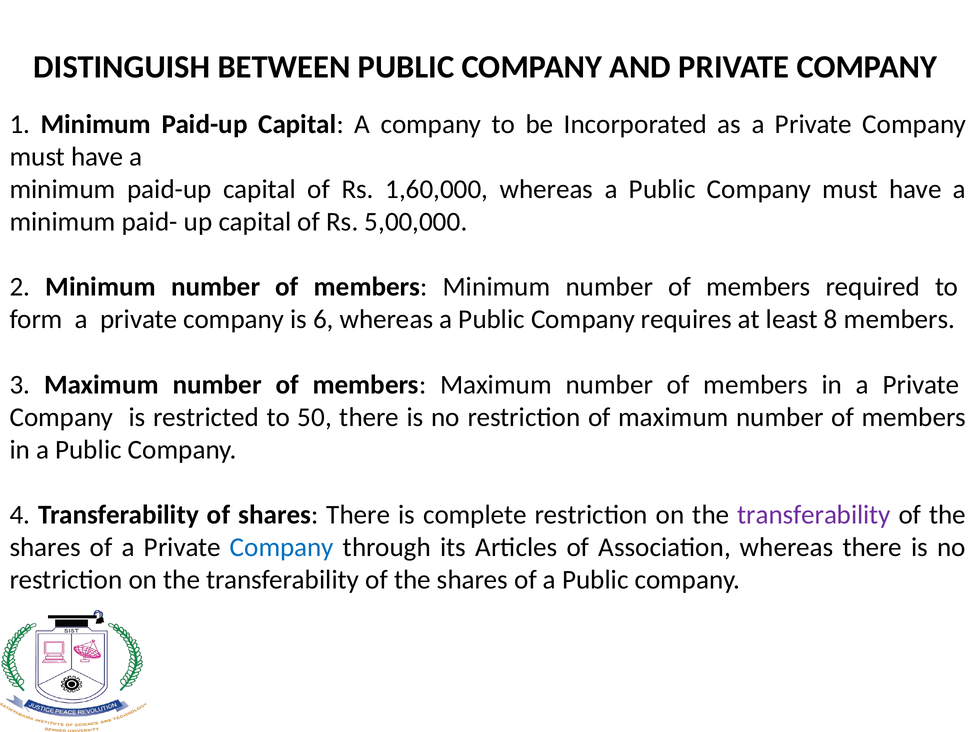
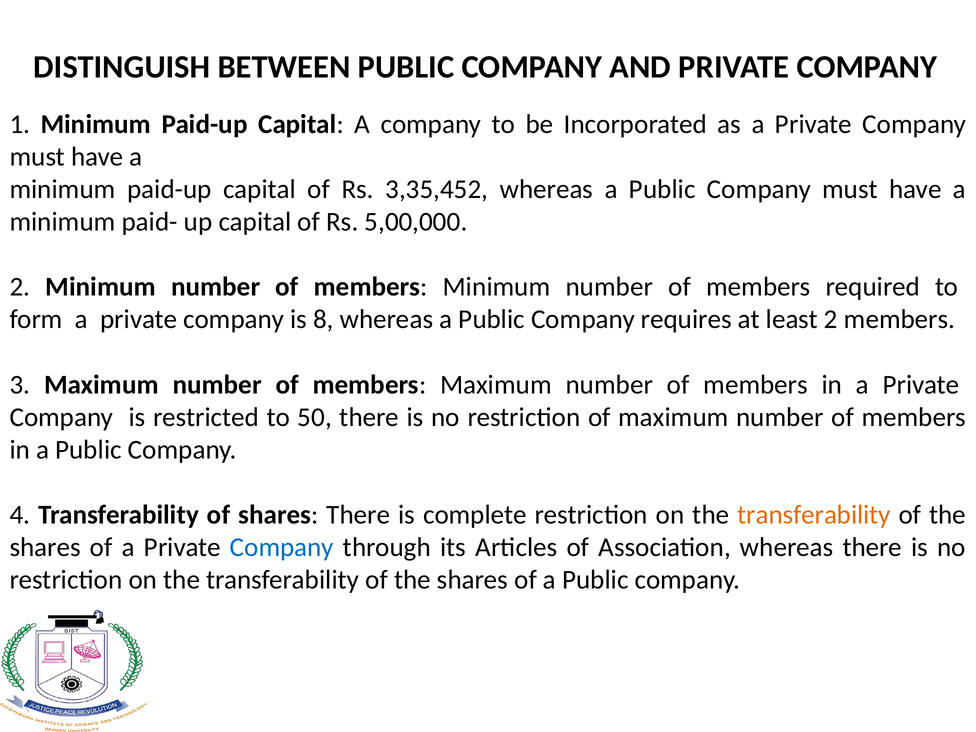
1,60,000: 1,60,000 -> 3,35,452 (437, 189)
6: 6 -> 8 (323, 320)
least 8: 8 -> 2 (831, 320)
transferability colour: purple -> orange (814, 515)
